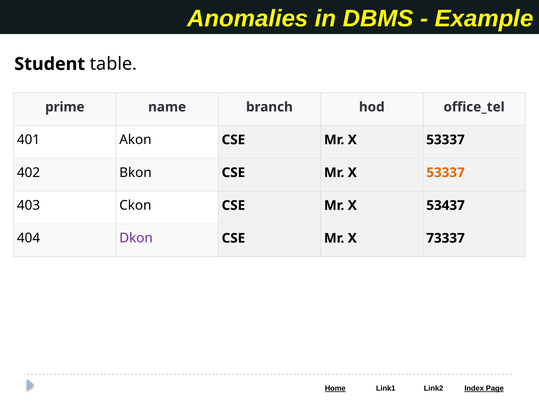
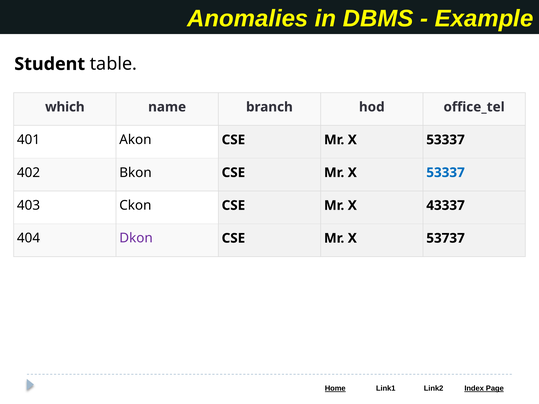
prime: prime -> which (65, 107)
53337 colour: orange -> blue (446, 173)
53437: 53437 -> 43337 (446, 206)
73337: 73337 -> 53737 (446, 238)
